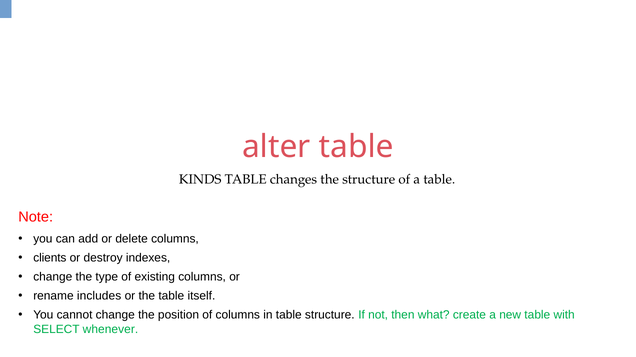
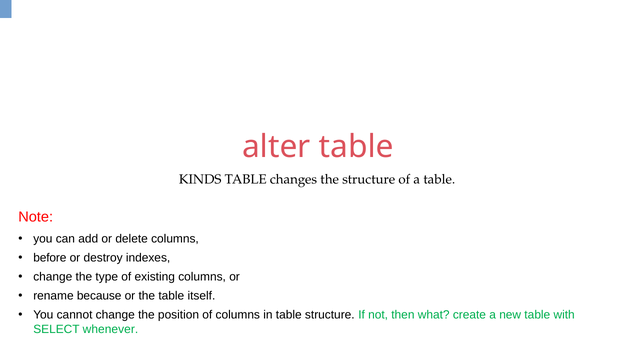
clients: clients -> before (50, 258)
includes: includes -> because (99, 297)
